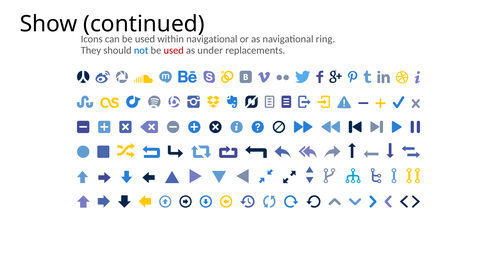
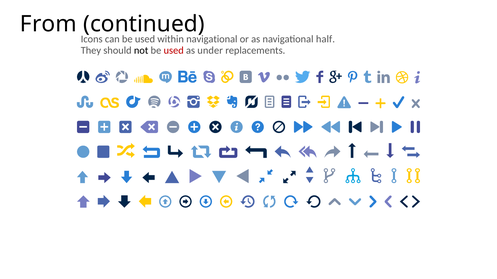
Show: Show -> From (48, 24)
ring: ring -> half (325, 39)
not colour: blue -> black (141, 50)
